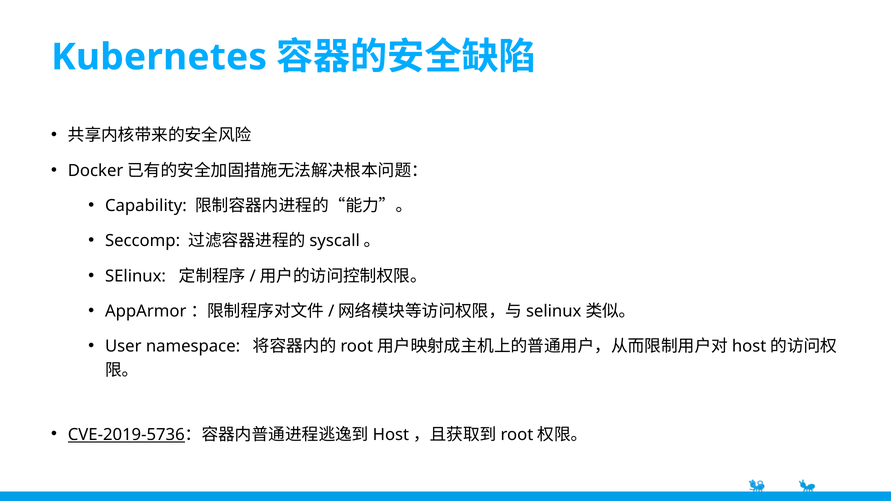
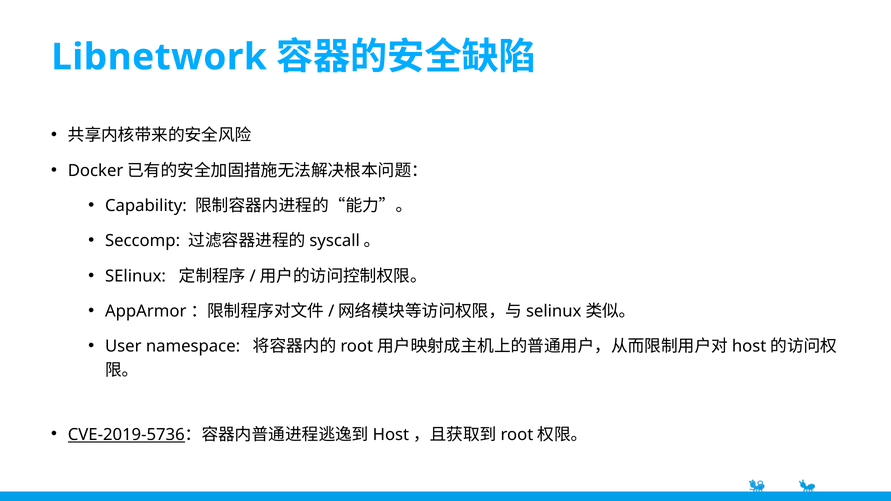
Kubernetes: Kubernetes -> Libnetwork (159, 57)
